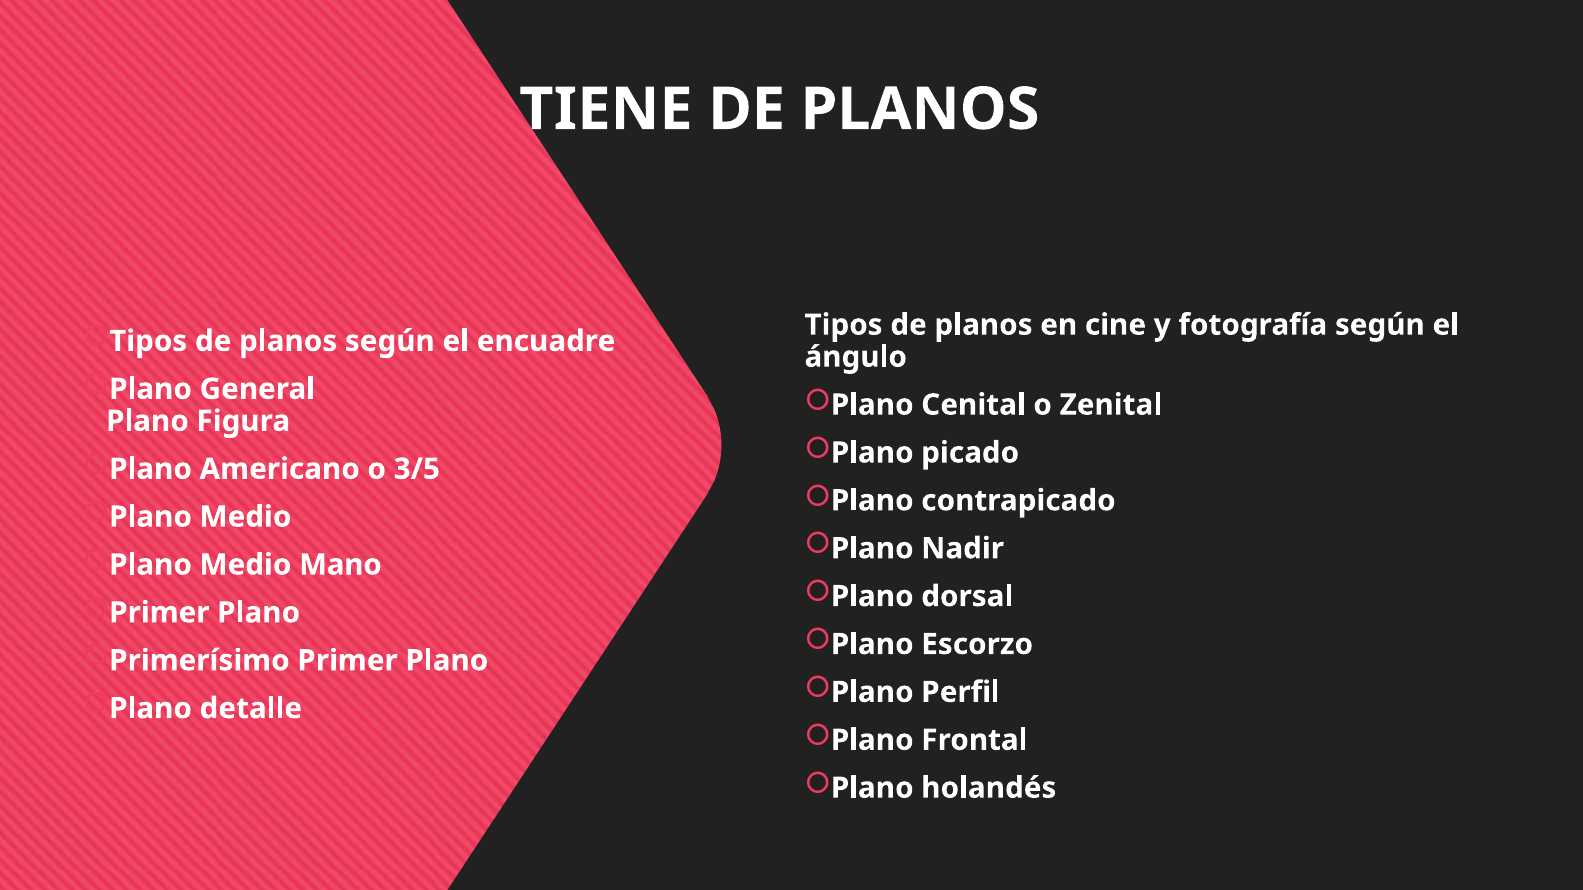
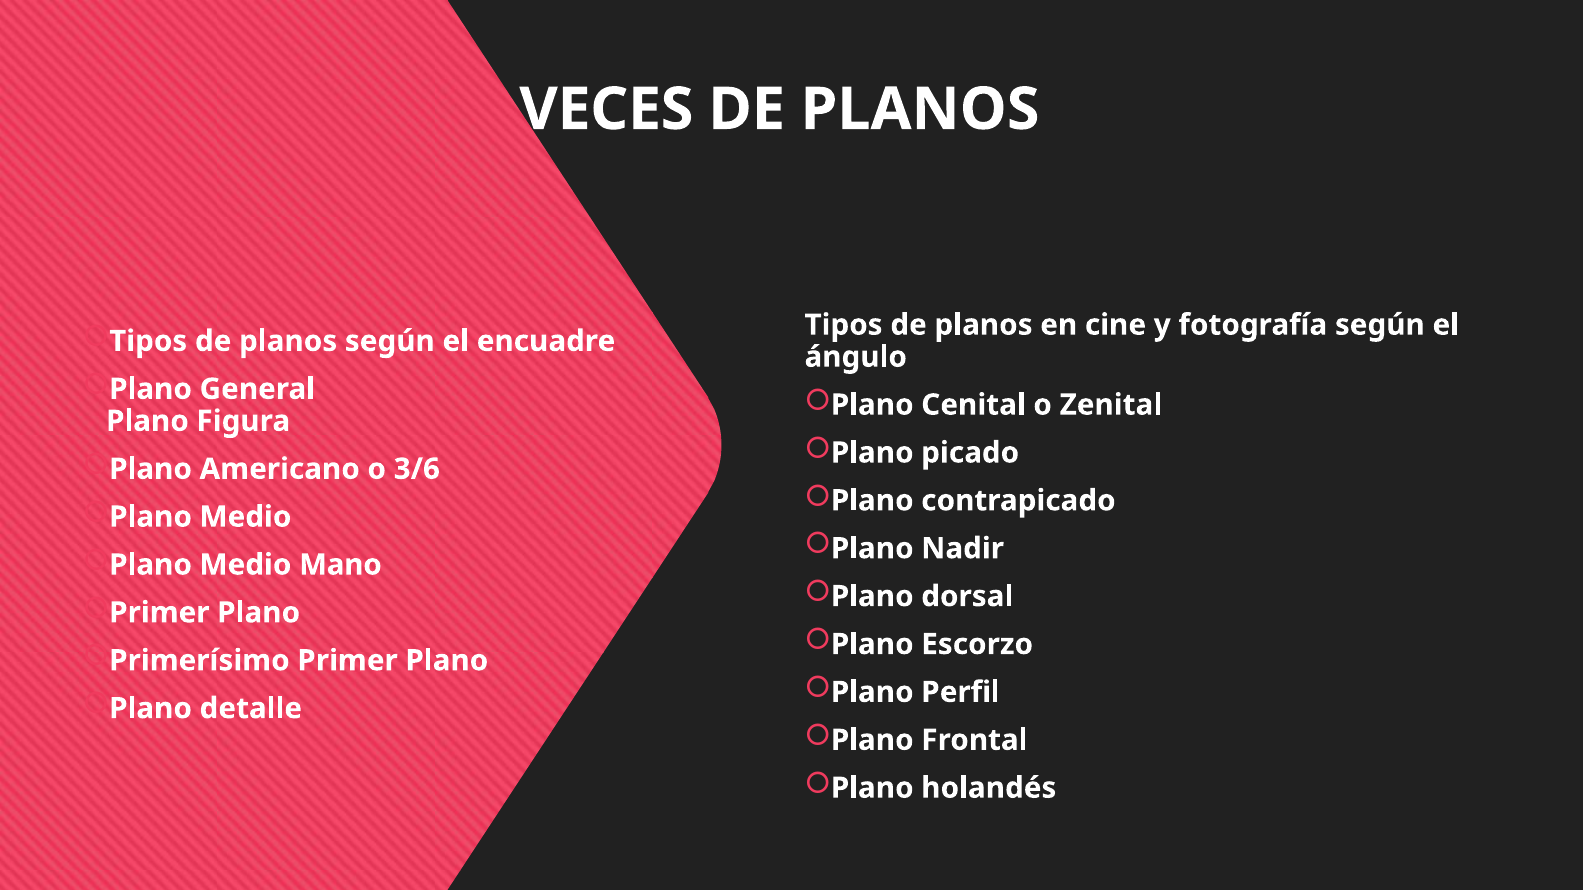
TIENE: TIENE -> VECES (606, 110)
3/5: 3/5 -> 3/6 (417, 469)
